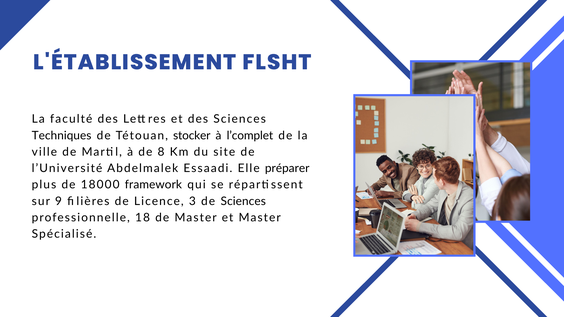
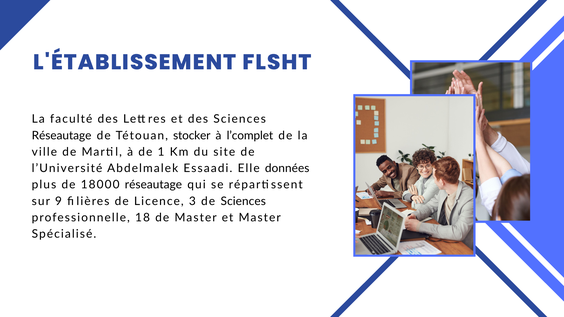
Techniques: Techniques -> Réseautage (62, 136)
8: 8 -> 1 (161, 152)
préparer: préparer -> données (287, 168)
18000 framework: framework -> réseautage (153, 185)
